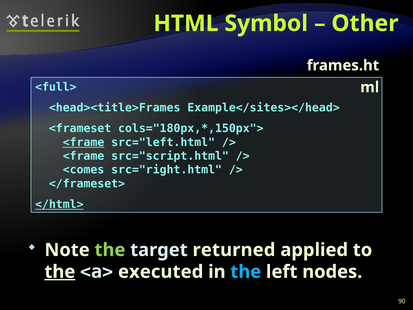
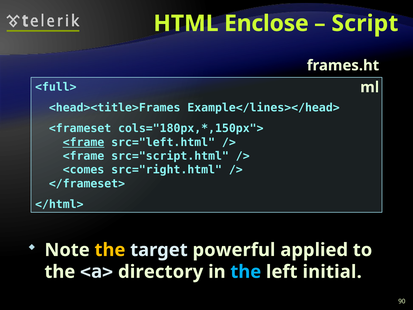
Symbol: Symbol -> Enclose (266, 23)
Other: Other -> Script (365, 23)
Example</sites></head>: Example</sites></head> -> Example</lines></head> (264, 108)
</html> underline: present -> none (59, 204)
the colour: light green -> yellow (110, 250)
returned: returned -> powerful (234, 250)
the underline: present -> none (60, 272)
executed: executed -> directory (161, 272)
nodes: nodes -> initial (332, 272)
